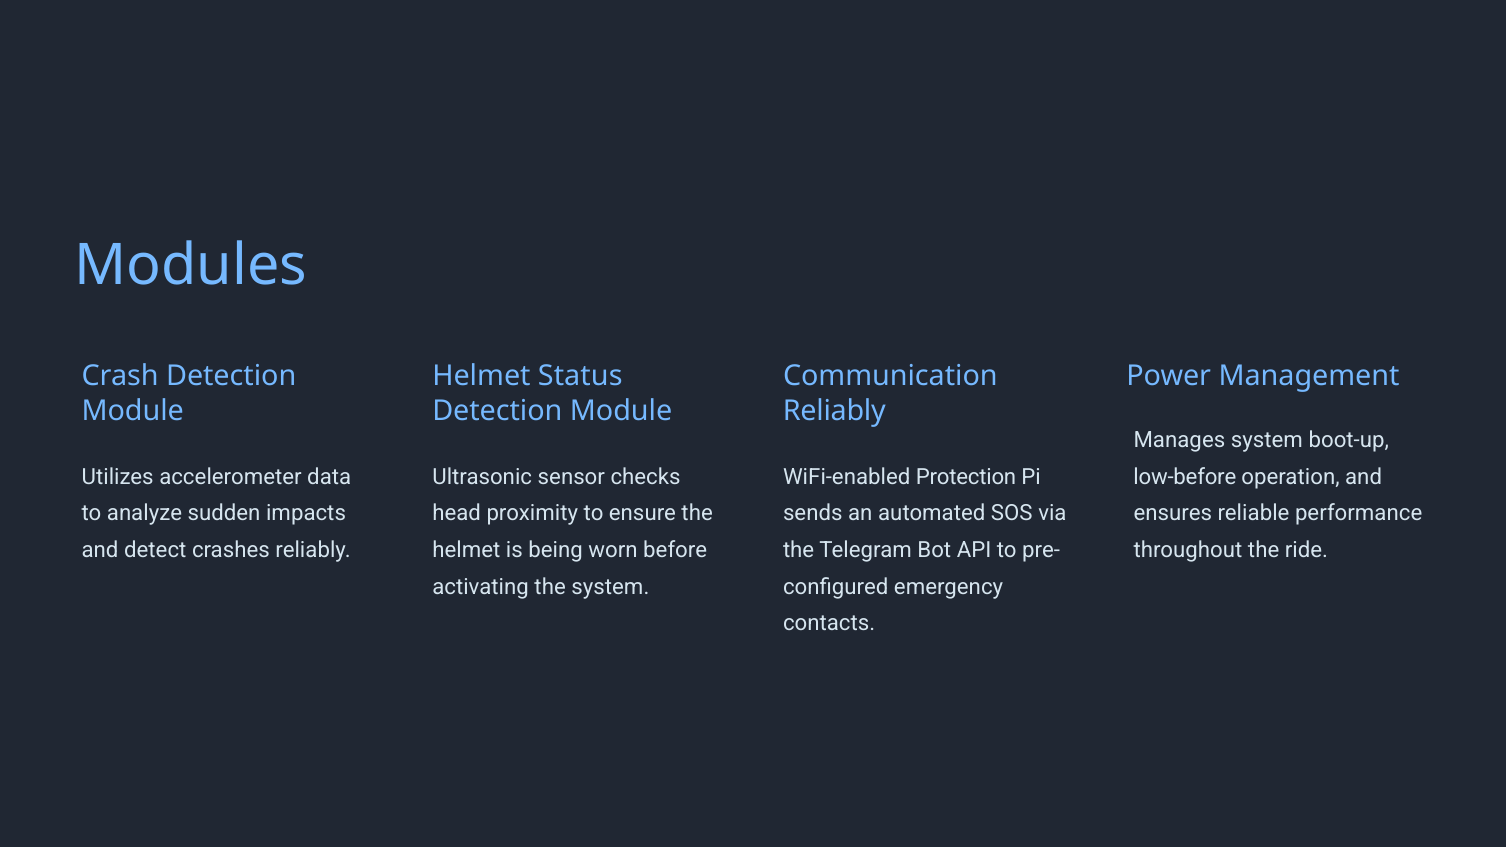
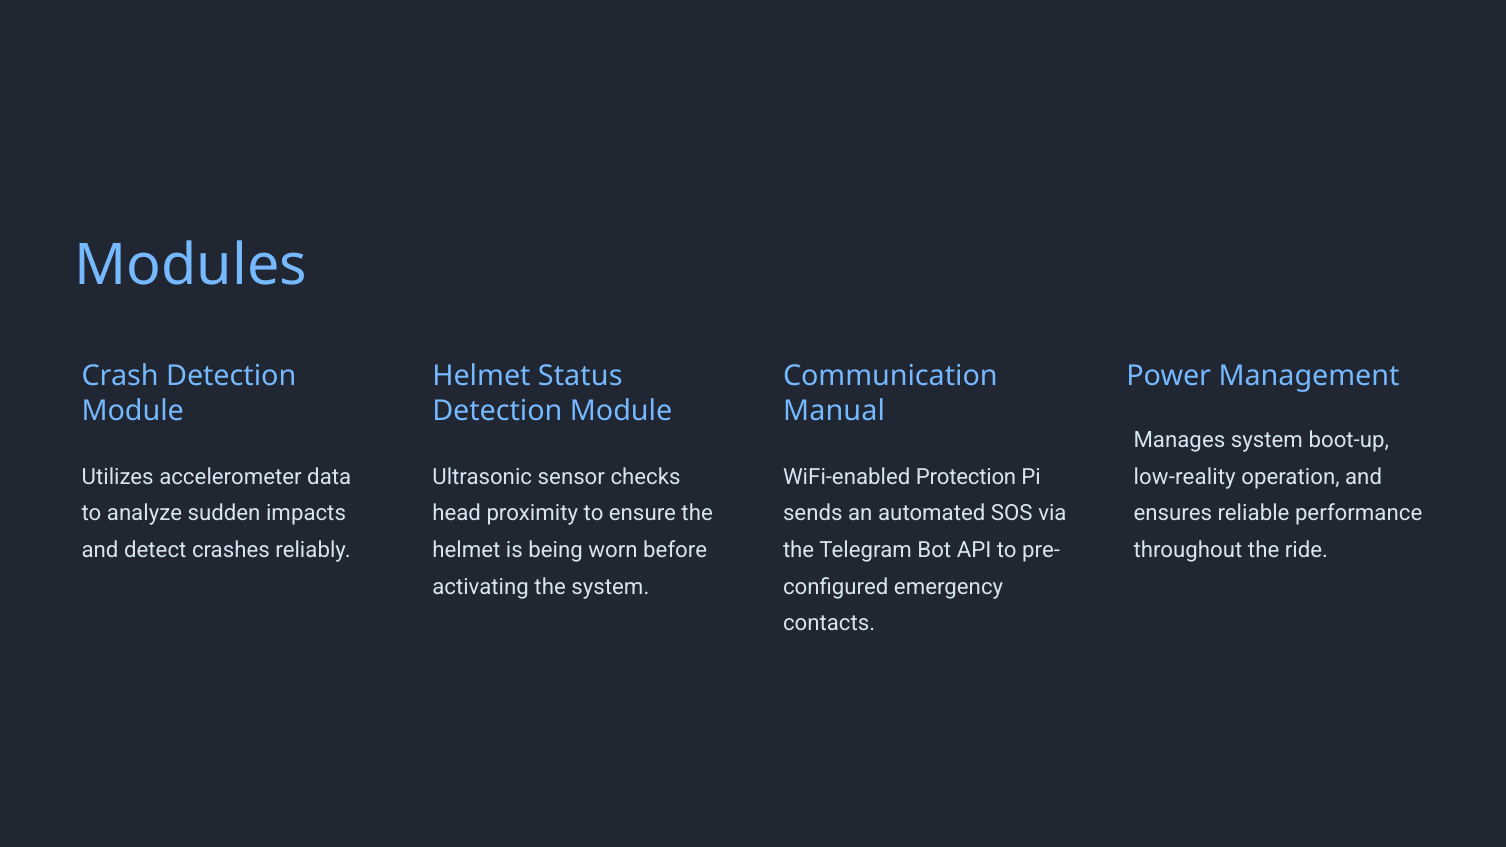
Reliably: Reliably -> Manual (834, 411)
low-before: low-before -> low-reality (1185, 477)
